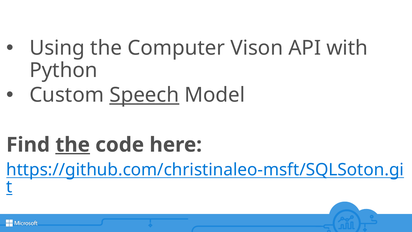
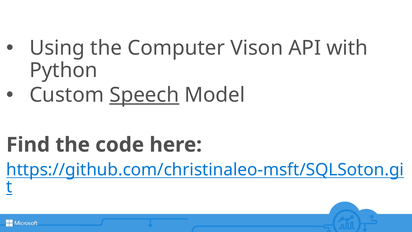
the underline: present -> none (73, 145)
